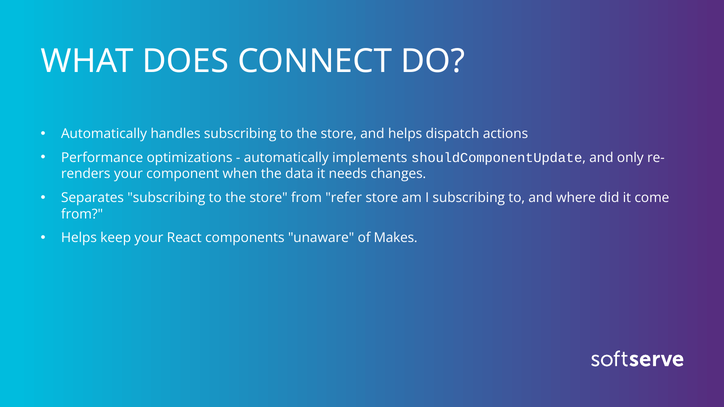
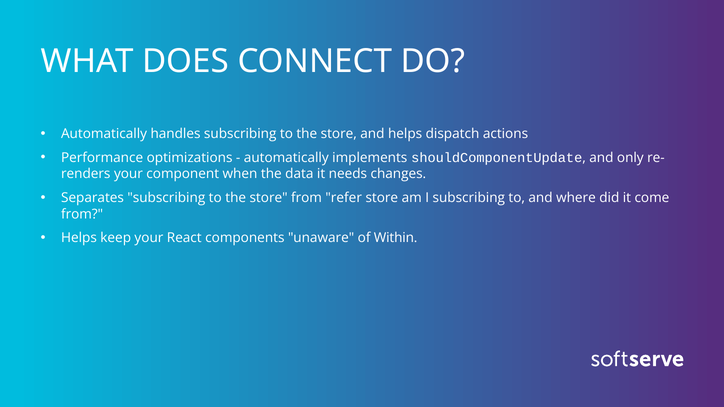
Makes: Makes -> Within (396, 238)
